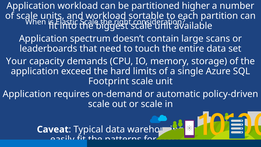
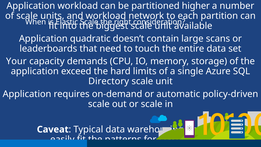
sortable: sortable -> network (146, 16)
spectrum: spectrum -> quadratic (90, 39)
Footprint: Footprint -> Directory (109, 81)
